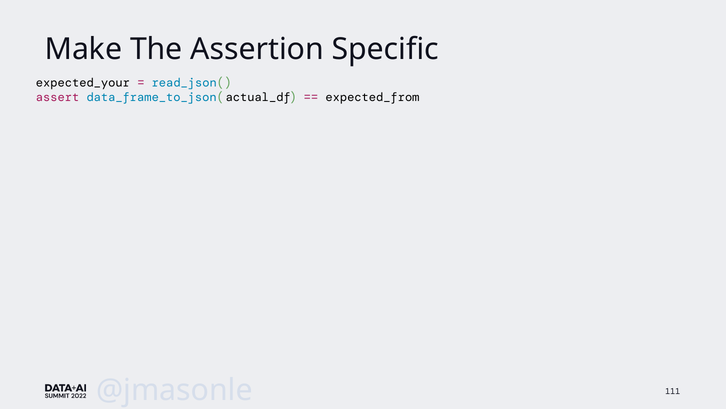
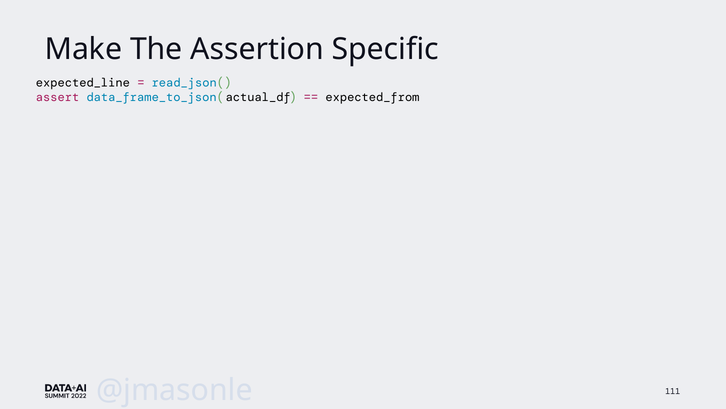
expected_your: expected_your -> expected_line (83, 83)
